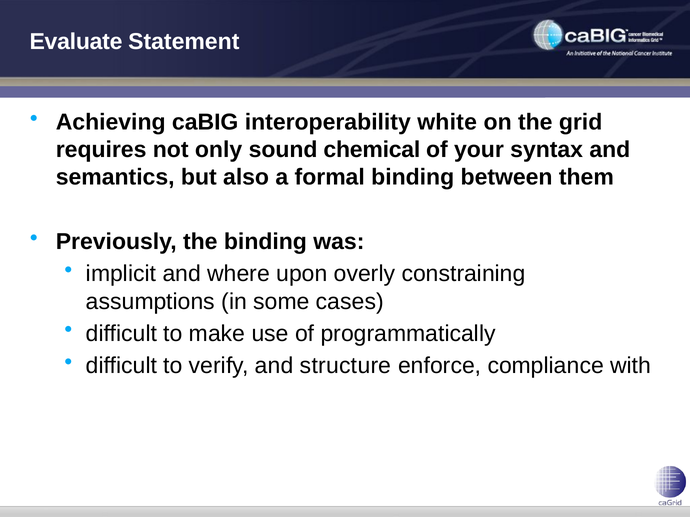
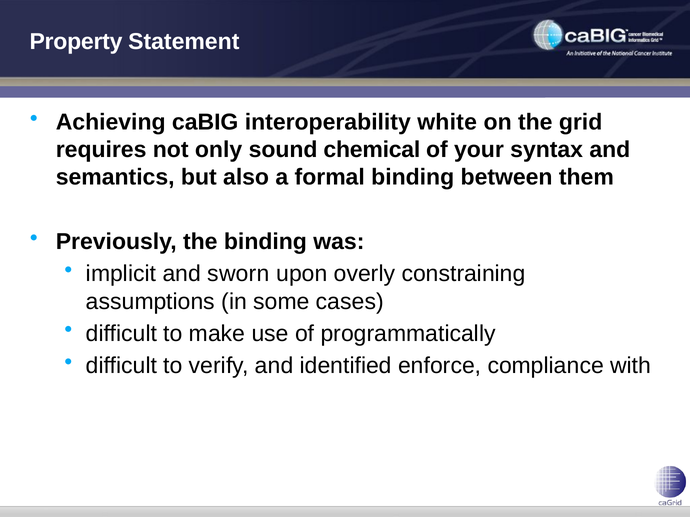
Evaluate: Evaluate -> Property (76, 42)
where: where -> sworn (239, 274)
structure: structure -> identified (346, 366)
